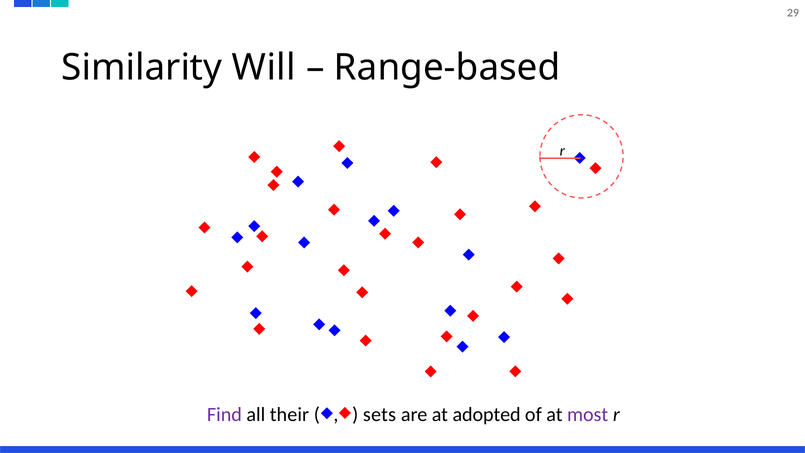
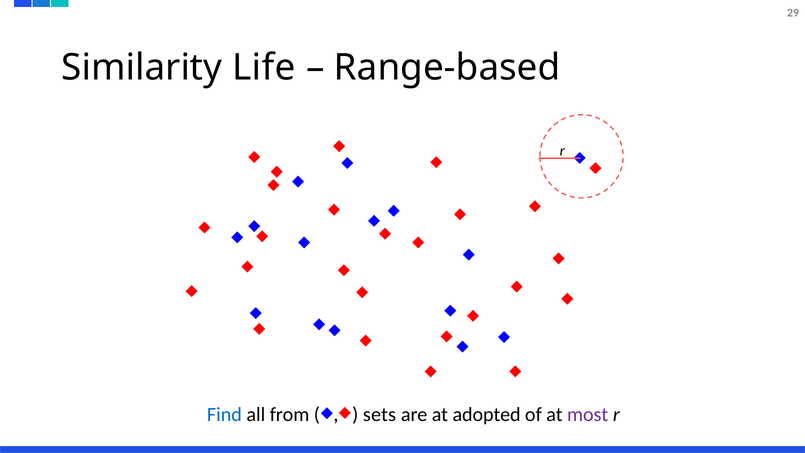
Will: Will -> Life (264, 68)
Find colour: purple -> blue (224, 414)
their: their -> from (290, 414)
